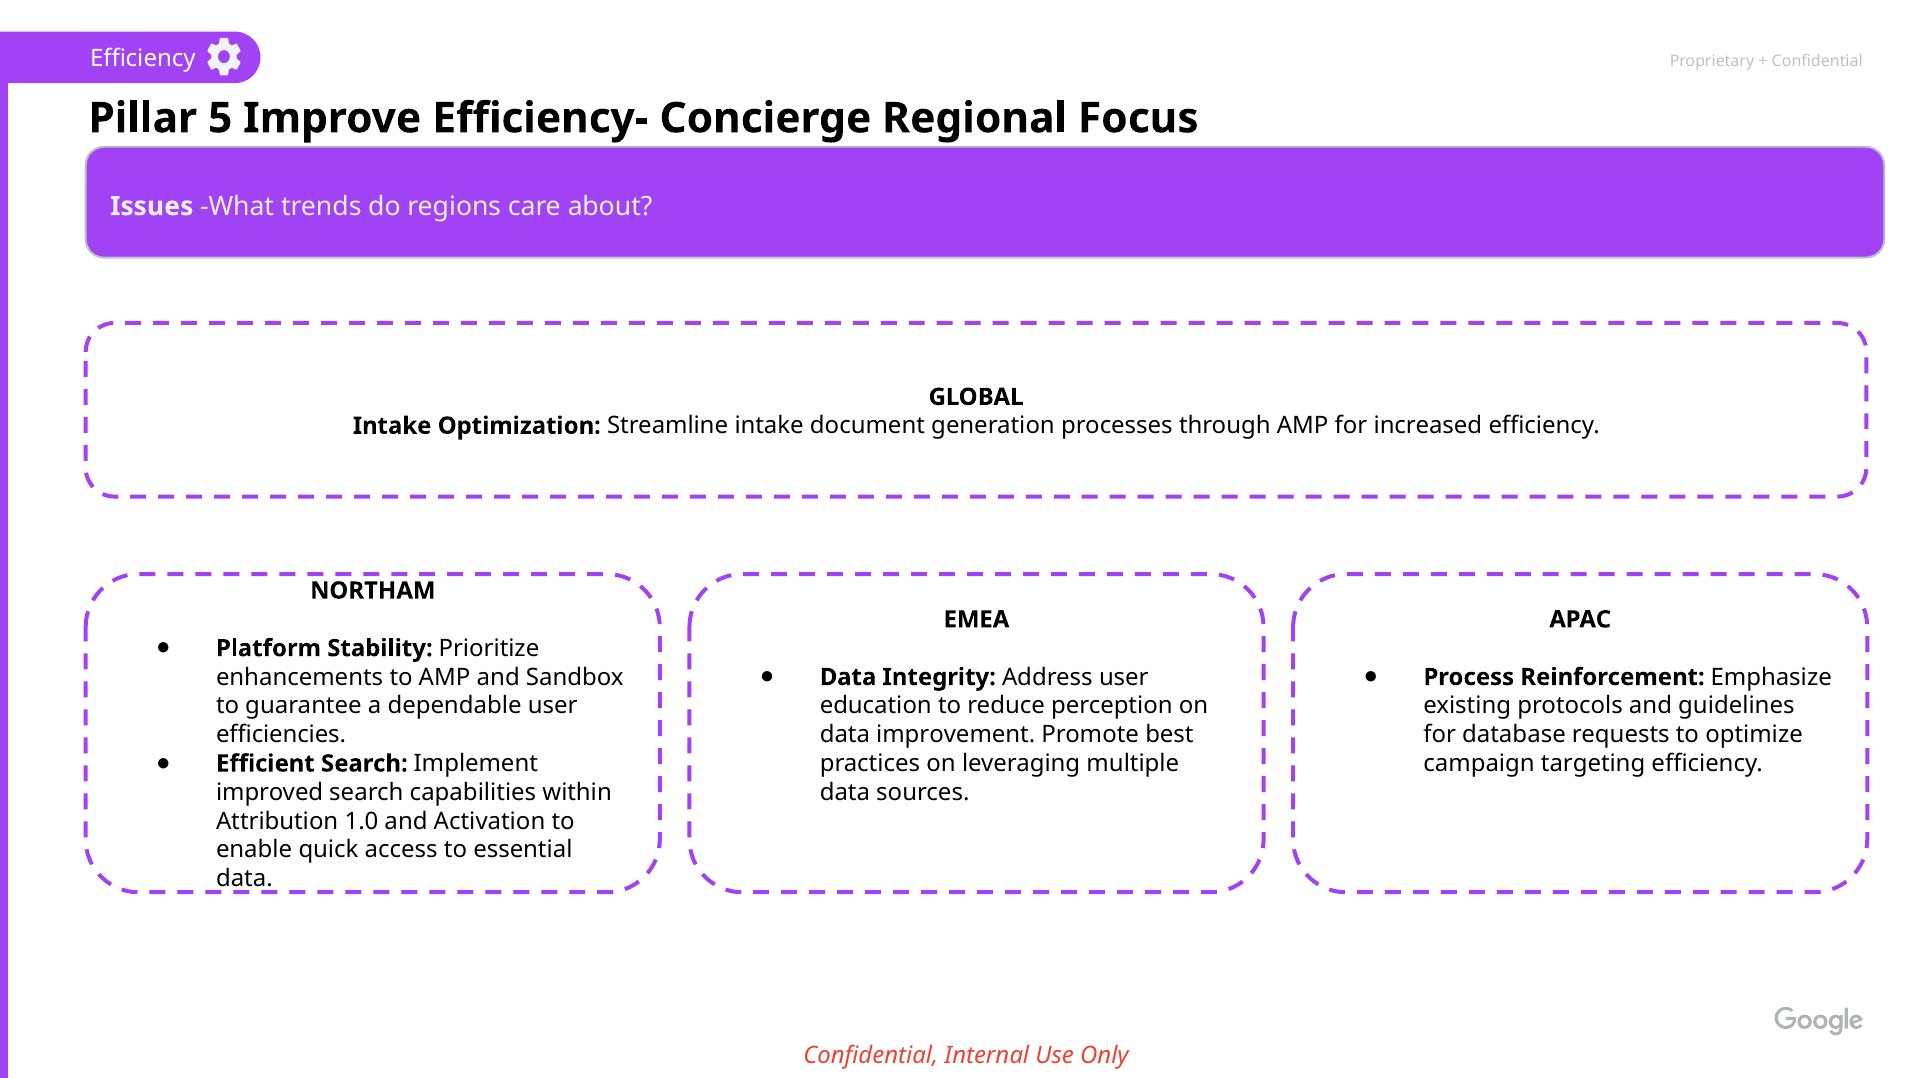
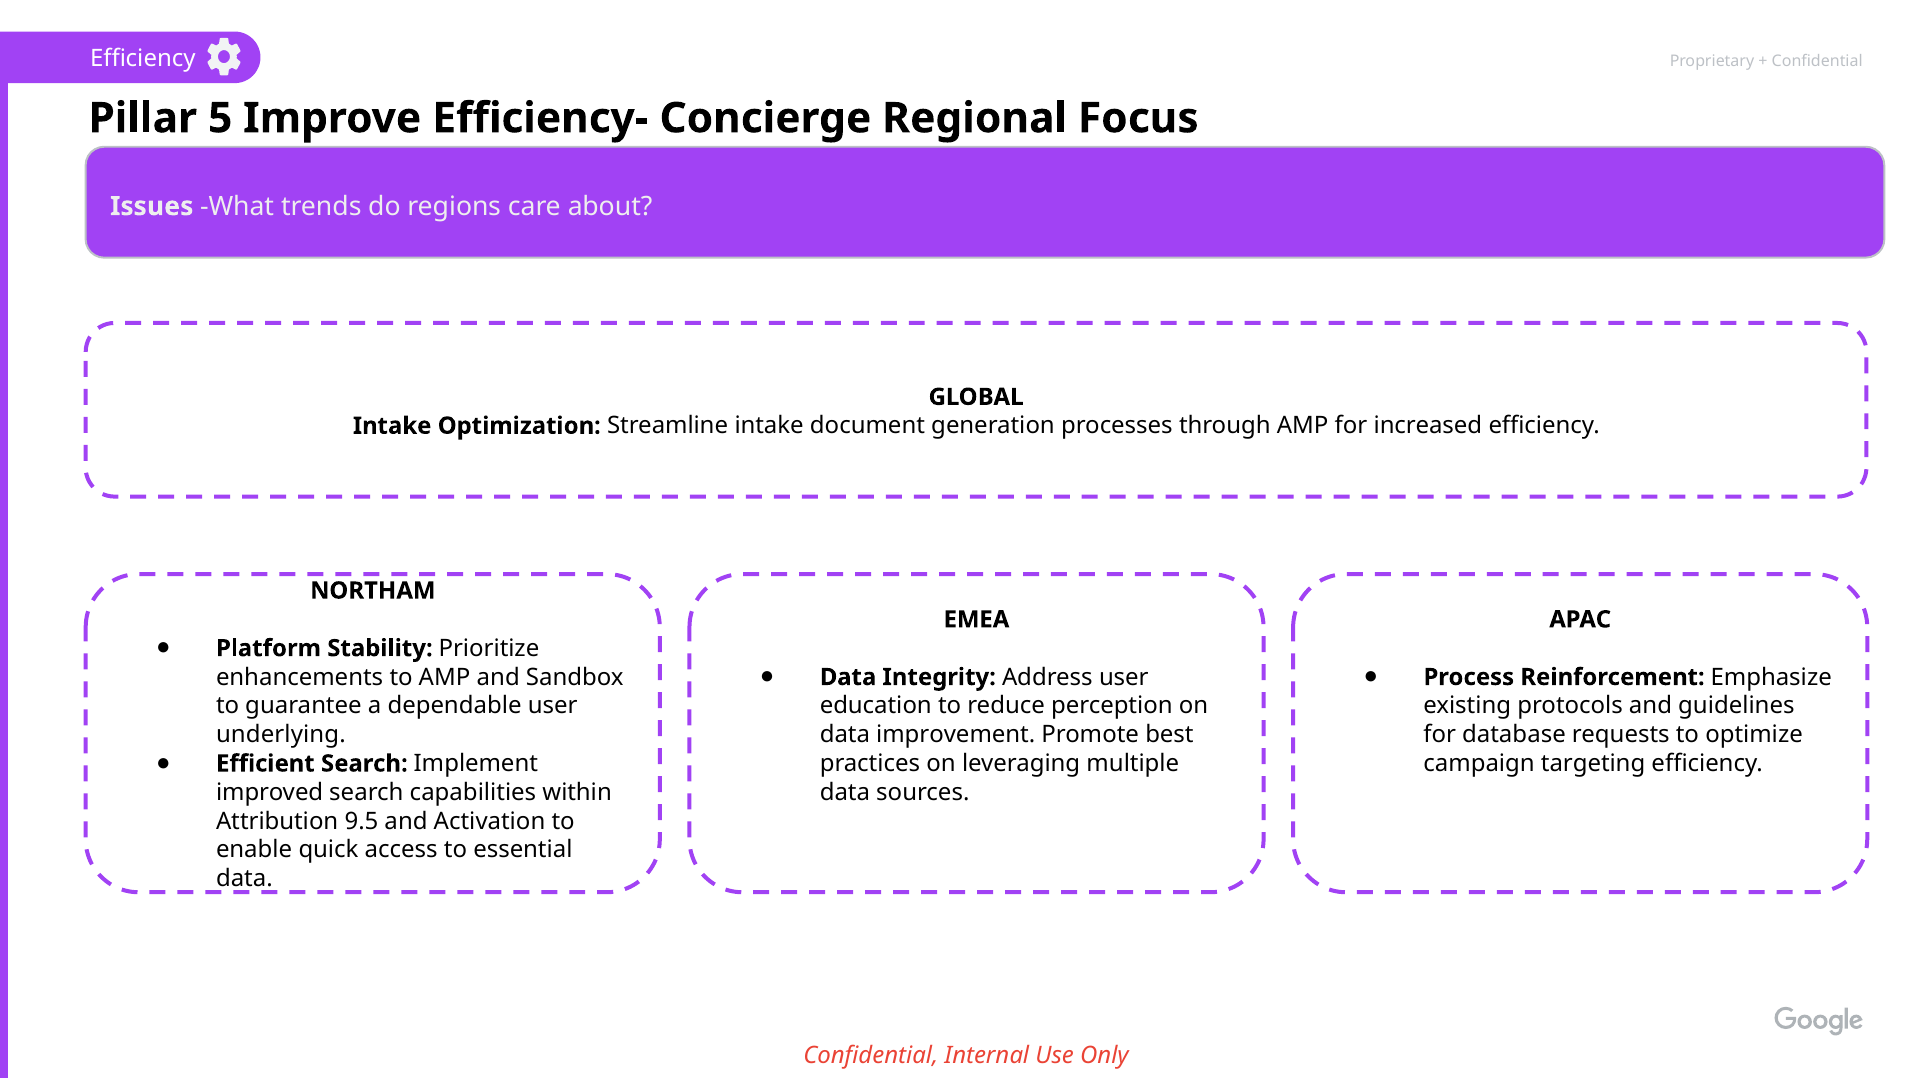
efficiencies: efficiencies -> underlying (281, 735)
1.0: 1.0 -> 9.5 (361, 821)
